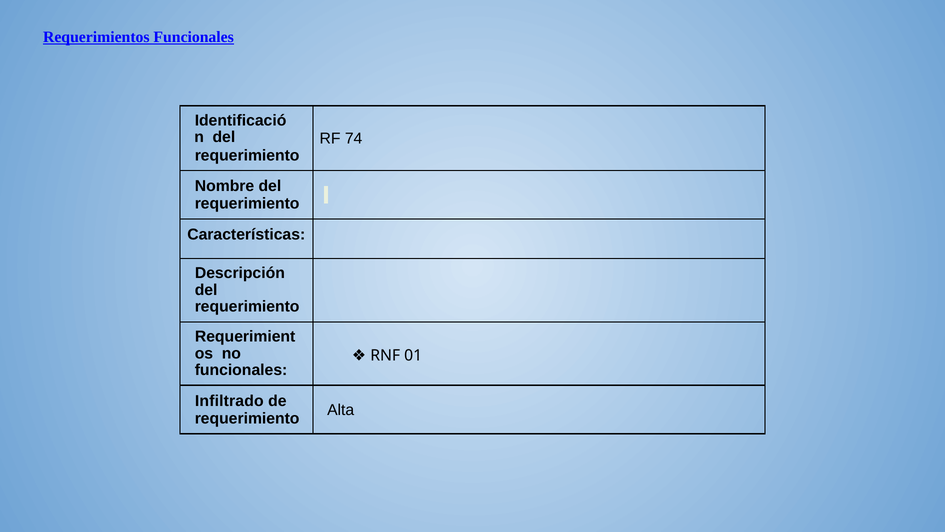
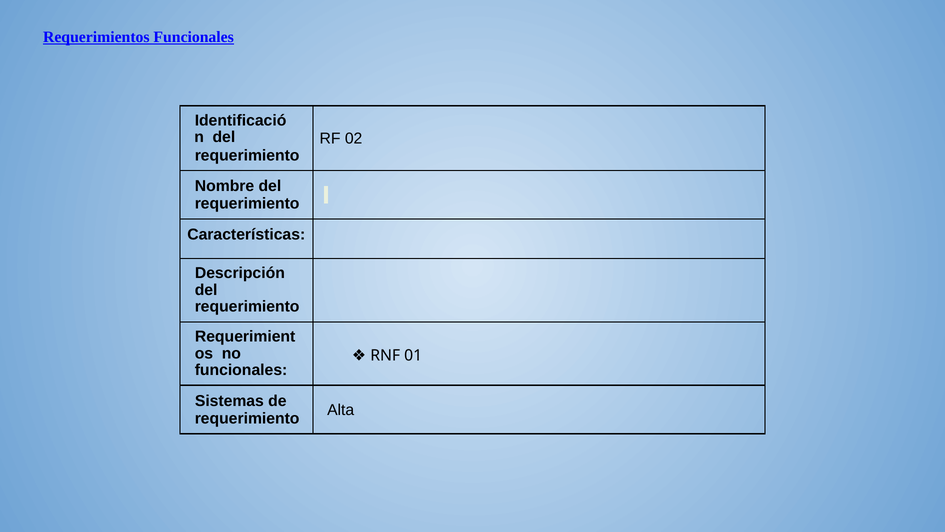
74: 74 -> 02 (354, 138)
Infiltrado: Infiltrado -> Sistemas (229, 401)
